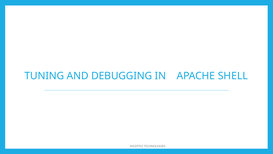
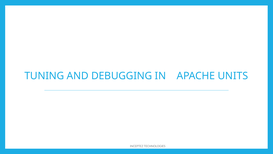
SHELL: SHELL -> UNITS (233, 76)
